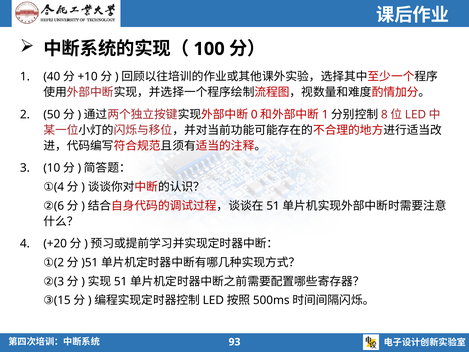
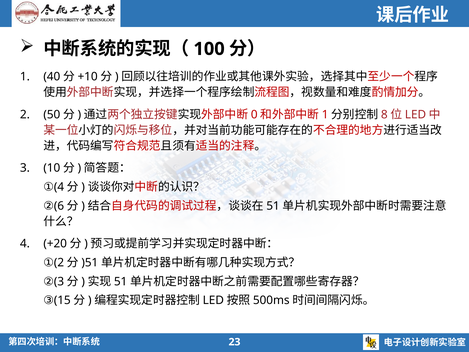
93: 93 -> 23 (235, 342)
